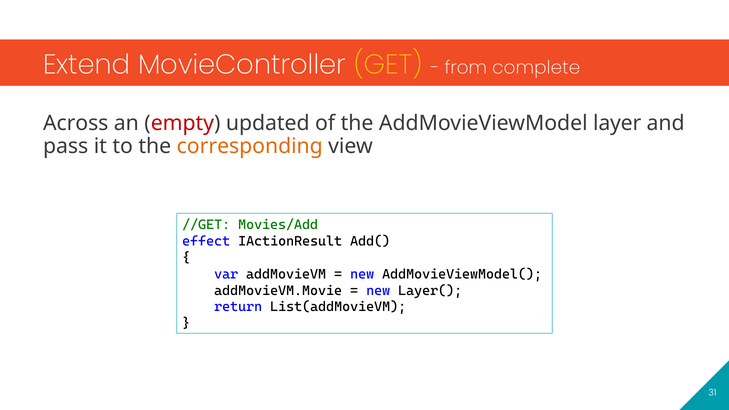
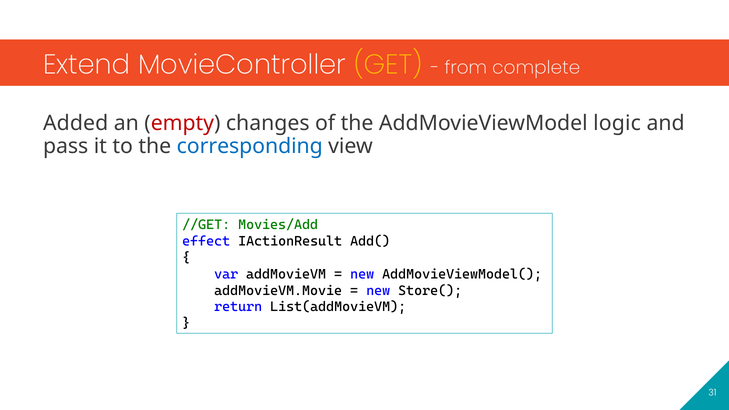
Across: Across -> Added (76, 123)
updated: updated -> changes (268, 123)
layer: layer -> logic (617, 123)
corresponding colour: orange -> blue (250, 146)
Layer(: Layer( -> Store( (430, 291)
